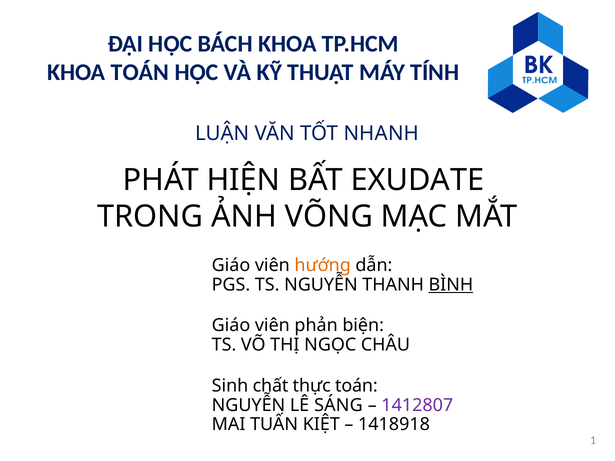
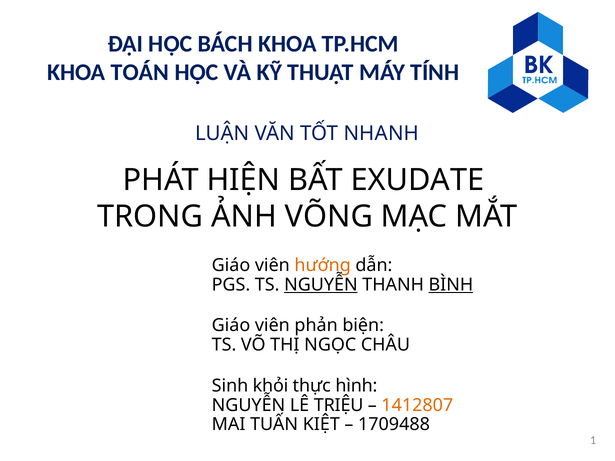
NGUYỄN underline: none -> present (321, 285)
chất: chất -> khỏi (271, 386)
thực toán: toán -> hình (356, 386)
SÁNG: SÁNG -> TRIỆU (339, 405)
1412807 colour: purple -> orange (417, 405)
1418918: 1418918 -> 1709488 (394, 425)
